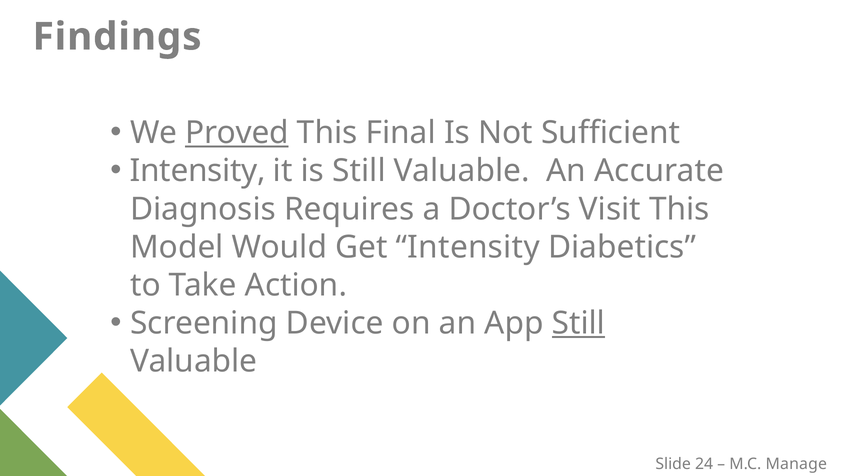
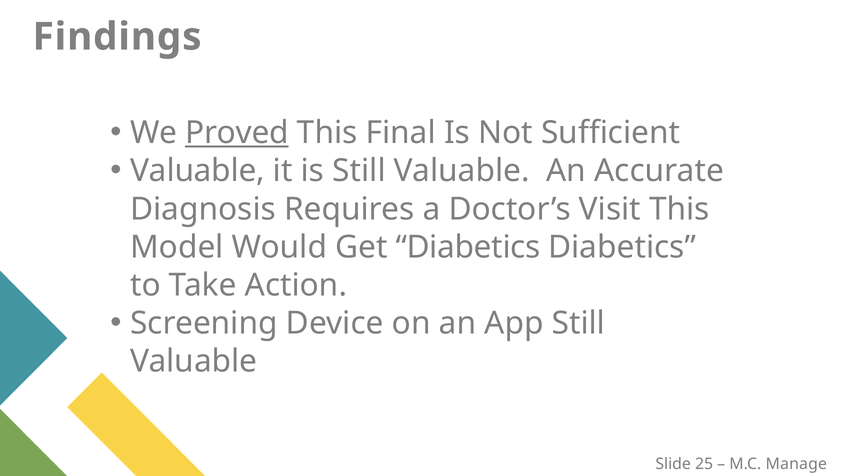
Intensity: Intensity -> Valuable (198, 171)
Get Intensity: Intensity -> Diabetics (468, 247)
Still underline: present -> none (578, 323)
24: 24 -> 25 (704, 463)
